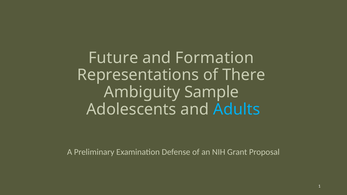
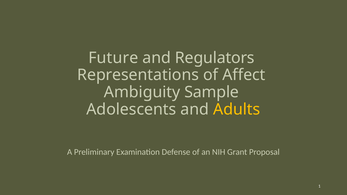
Formation: Formation -> Regulators (215, 58)
There: There -> Affect (244, 75)
Adults colour: light blue -> yellow (237, 109)
